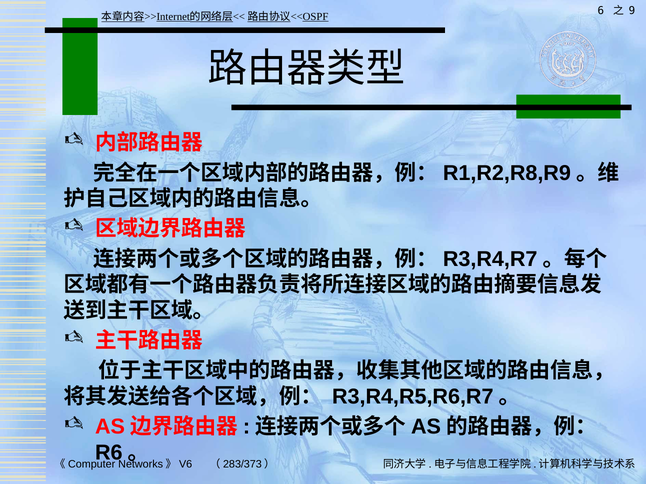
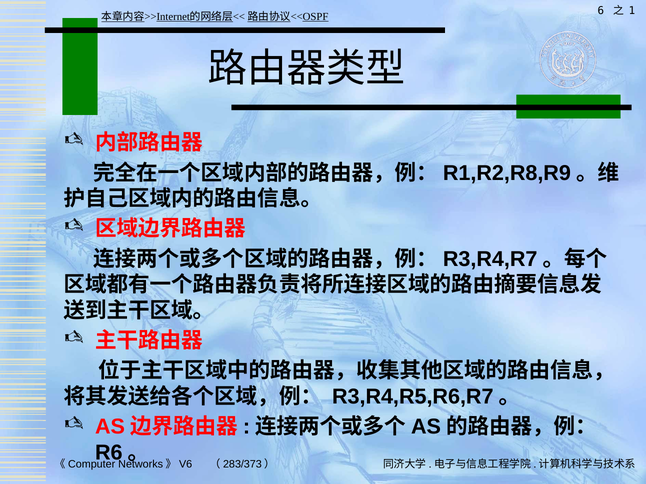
9: 9 -> 1 (632, 10)
